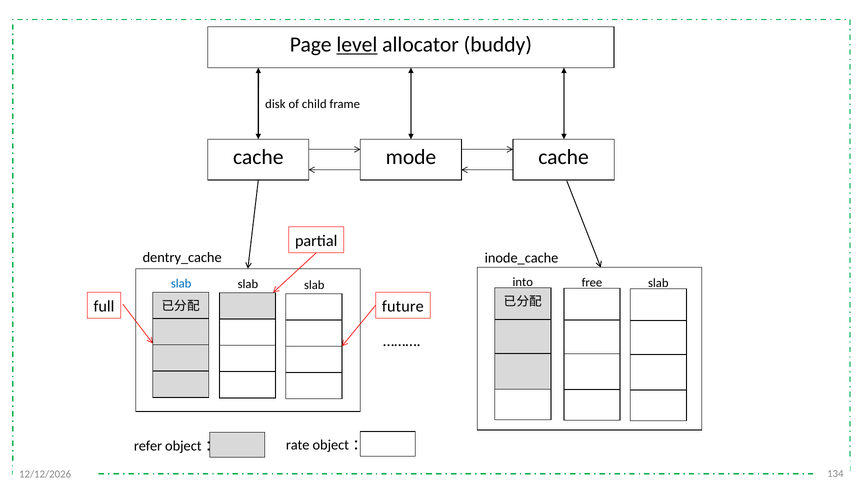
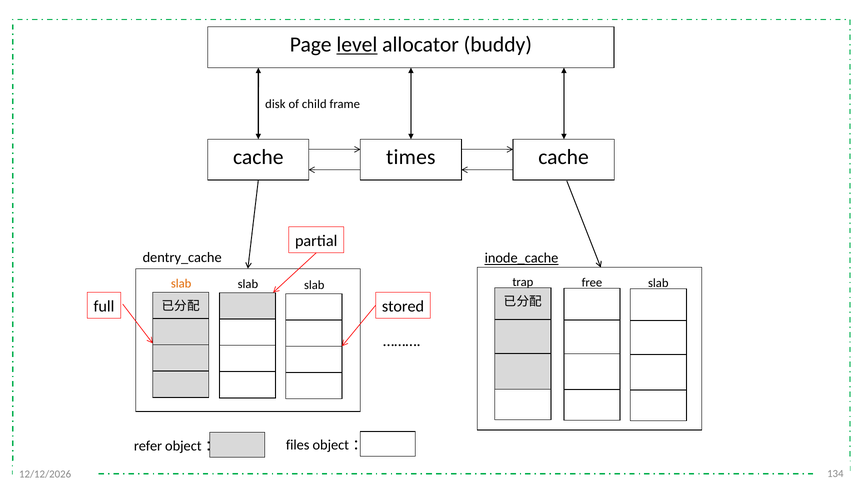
mode: mode -> times (411, 157)
inode_cache underline: none -> present (522, 258)
into: into -> trap (523, 282)
slab colour: blue -> orange (181, 283)
future: future -> stored (403, 307)
rate: rate -> files (298, 445)
